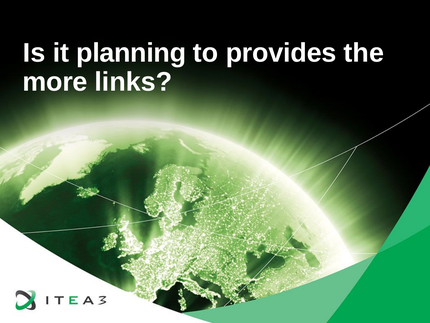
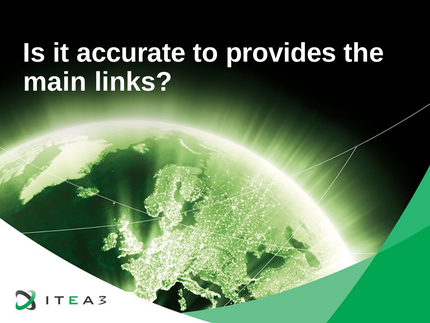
planning: planning -> accurate (131, 53)
more: more -> main (55, 82)
